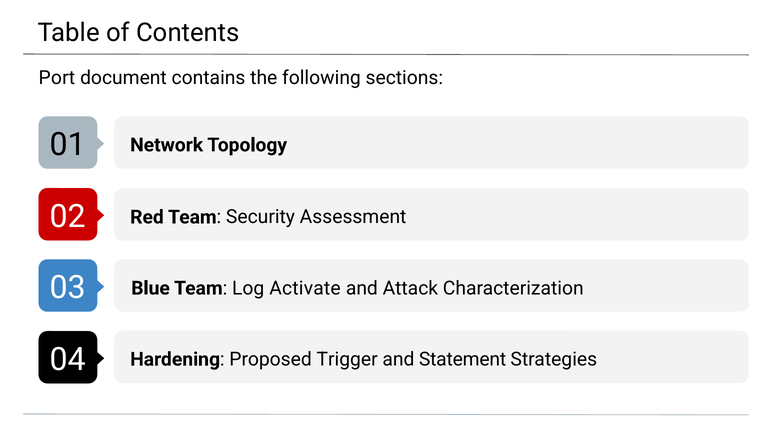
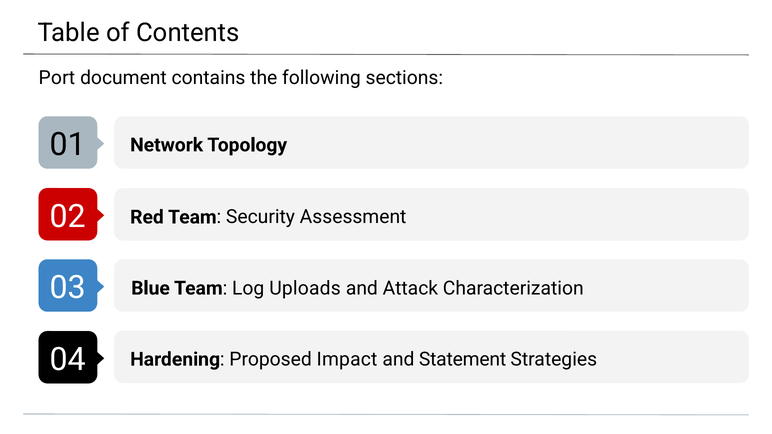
Activate: Activate -> Uploads (305, 288)
Trigger: Trigger -> Impact (347, 360)
